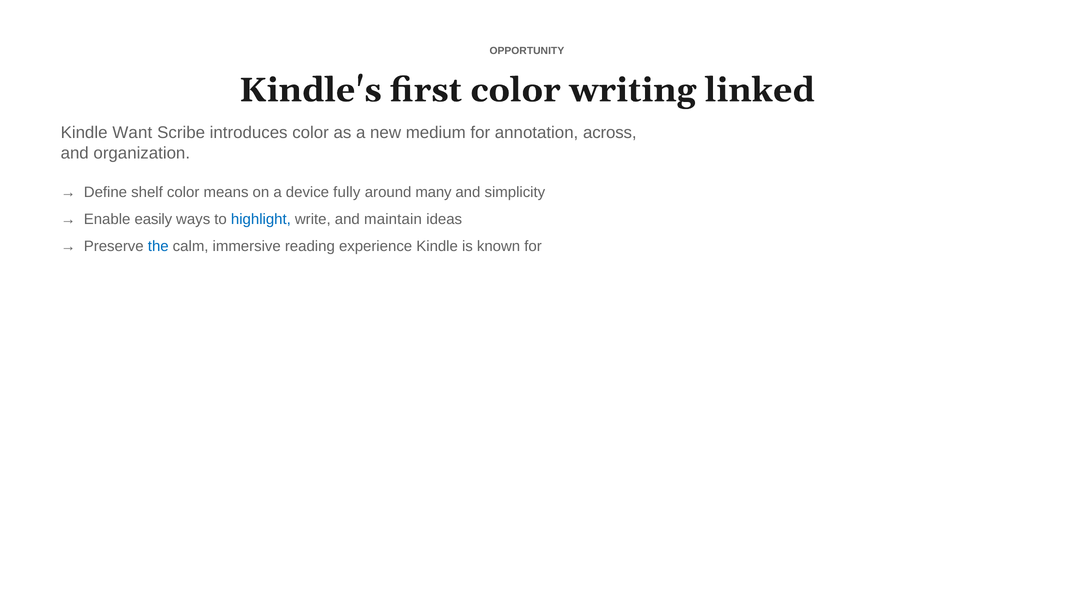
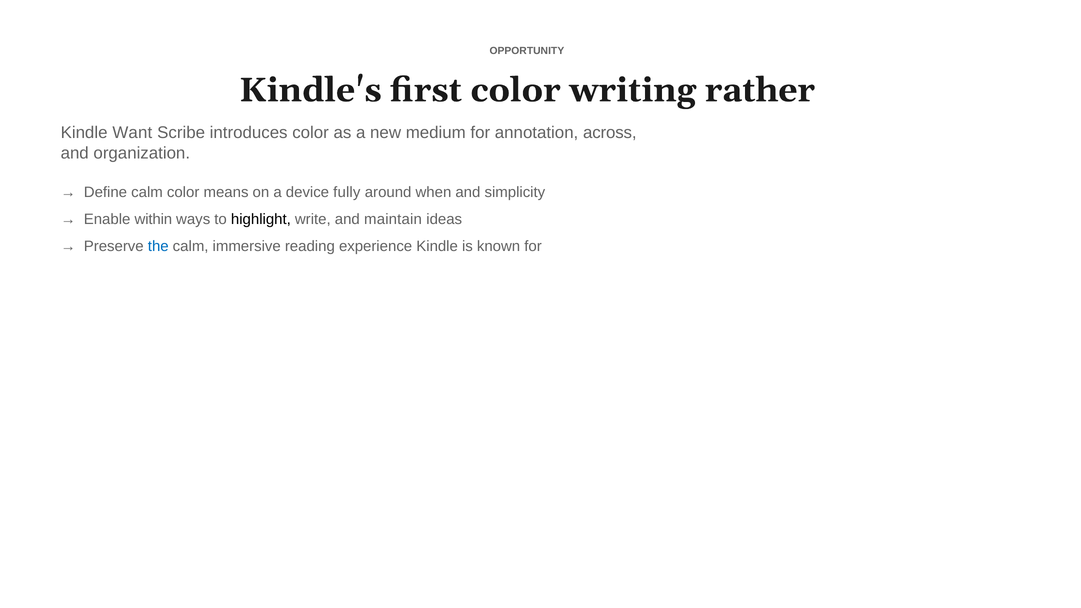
linked: linked -> rather (760, 90)
Define shelf: shelf -> calm (147, 192)
many: many -> when (433, 192)
easily: easily -> within (153, 219)
highlight colour: blue -> black (261, 219)
